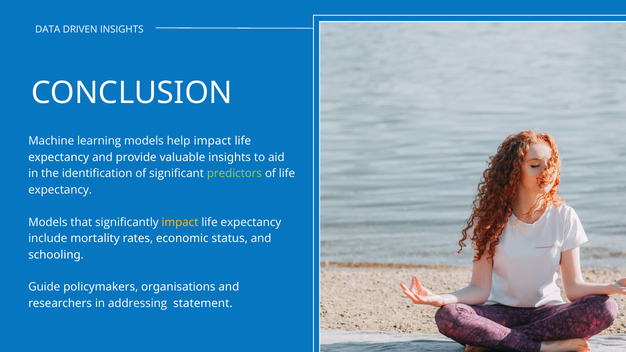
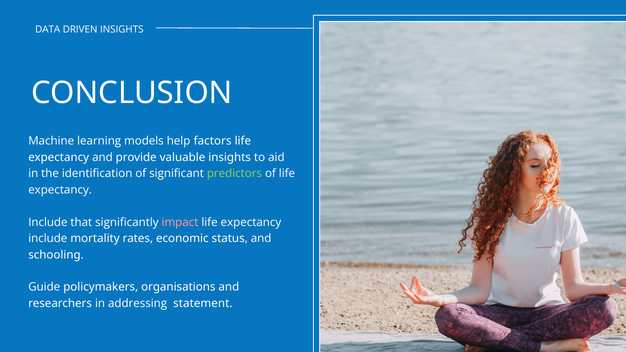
help impact: impact -> factors (213, 141)
Models: Models -> Include (48, 222)
impact colour: yellow -> pink (180, 222)
